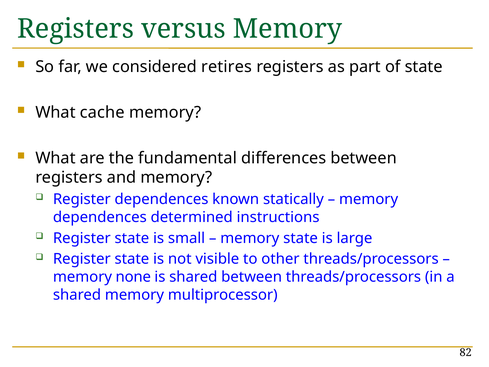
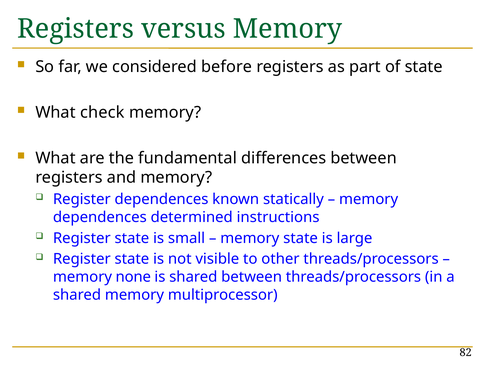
retires: retires -> before (227, 67)
cache: cache -> check (102, 112)
